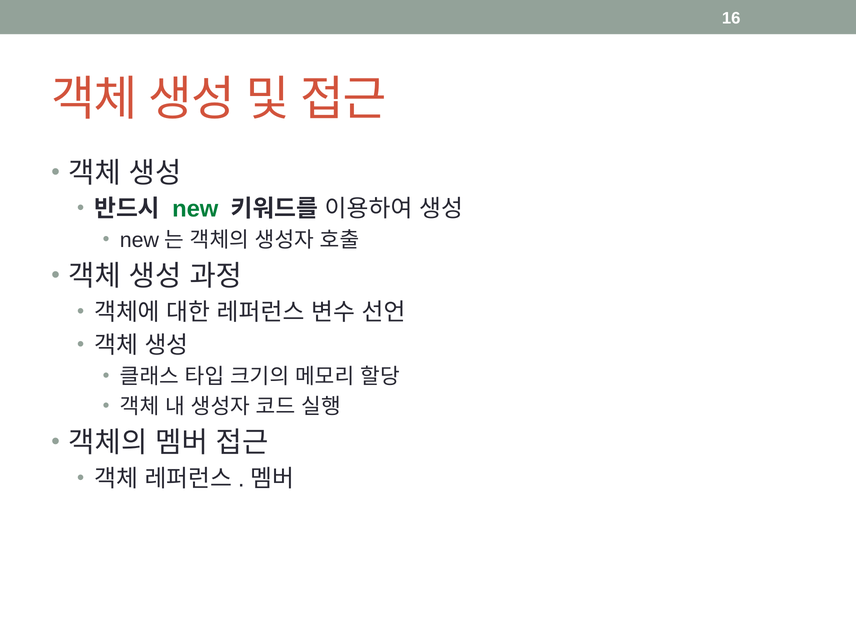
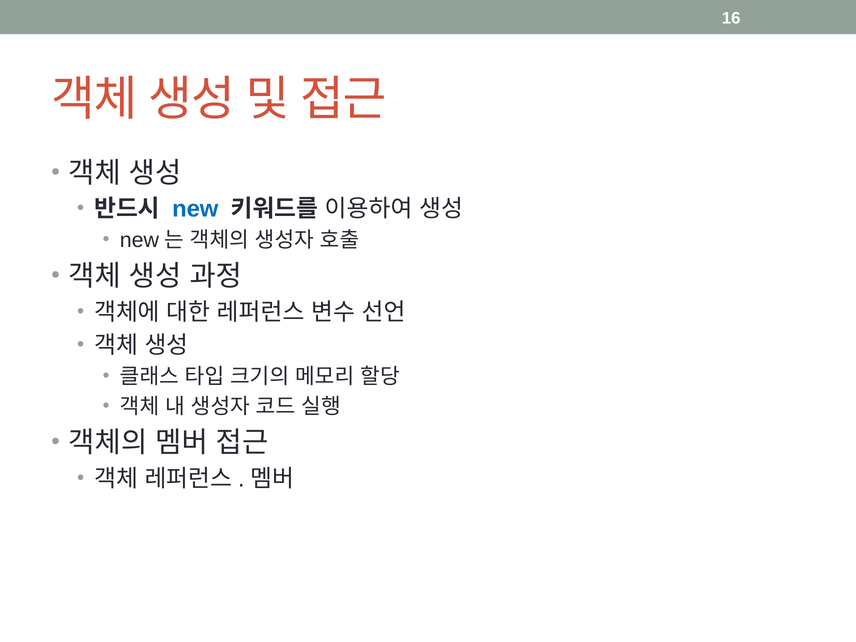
new colour: green -> blue (195, 209)
